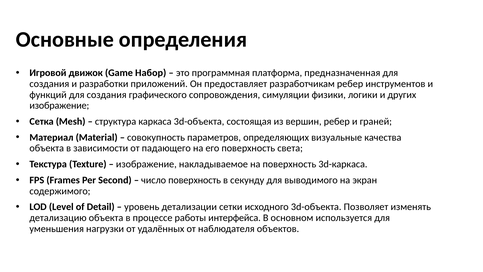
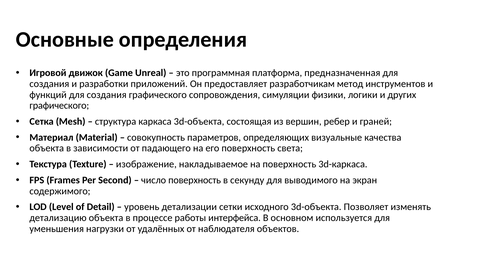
Набор: Набор -> Unreal (151, 73)
разработчикам ребер: ребер -> метод (350, 84)
изображение: изображение -> графического (59, 105)
